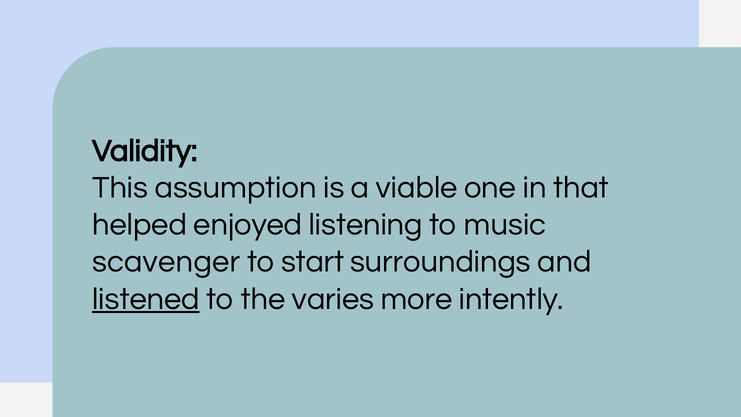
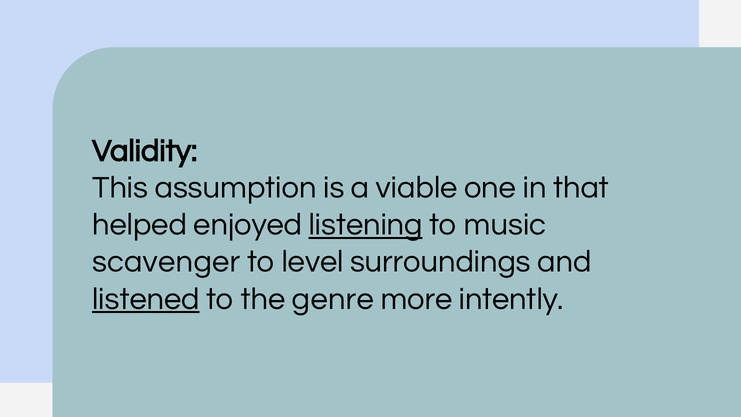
listening underline: none -> present (366, 225)
start: start -> level (313, 262)
varies: varies -> genre (333, 299)
